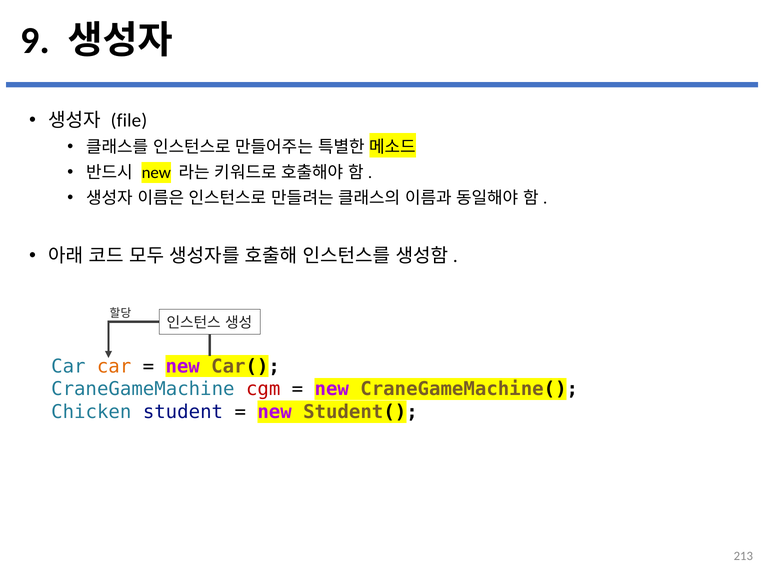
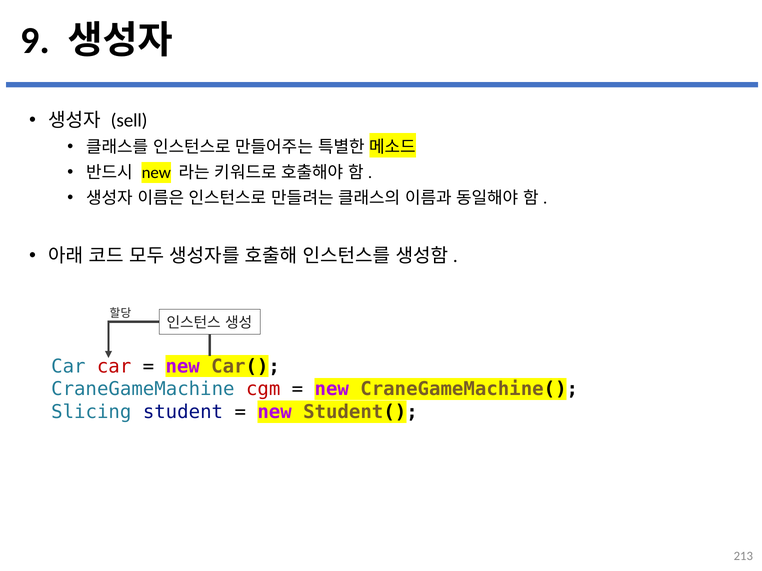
file: file -> sell (129, 120)
car colour: orange -> red (114, 367)
Chicken: Chicken -> Slicing (91, 412)
